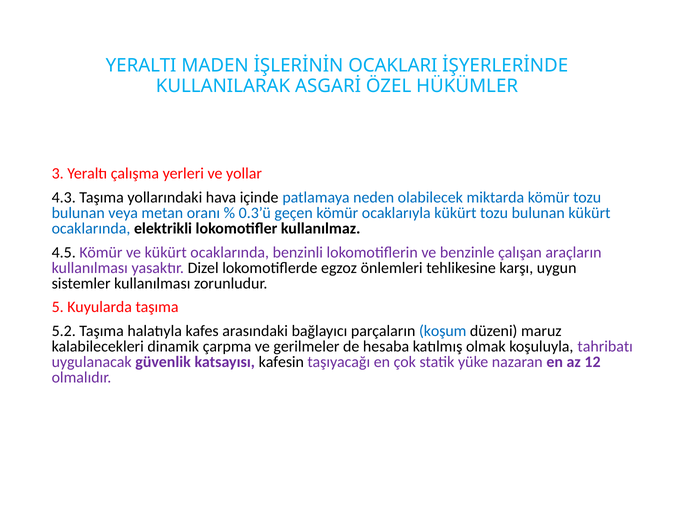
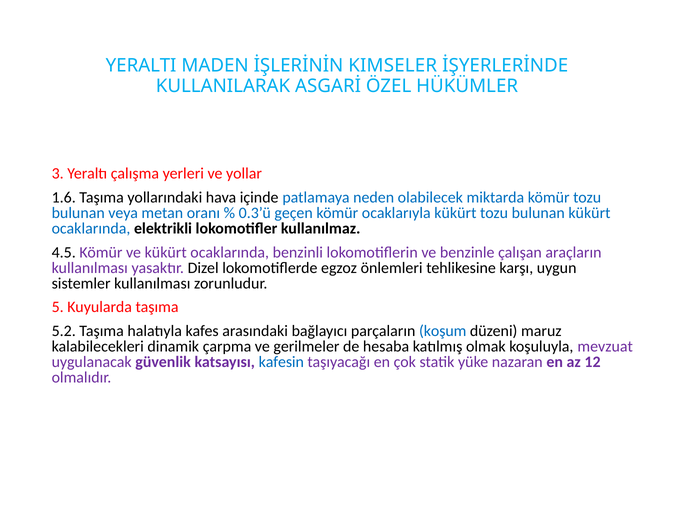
OCAKLARI: OCAKLARI -> KIMSELER (393, 66)
4.3: 4.3 -> 1.6 (64, 197)
tahribatı: tahribatı -> mevzuat (605, 346)
kafesin colour: black -> blue (281, 362)
